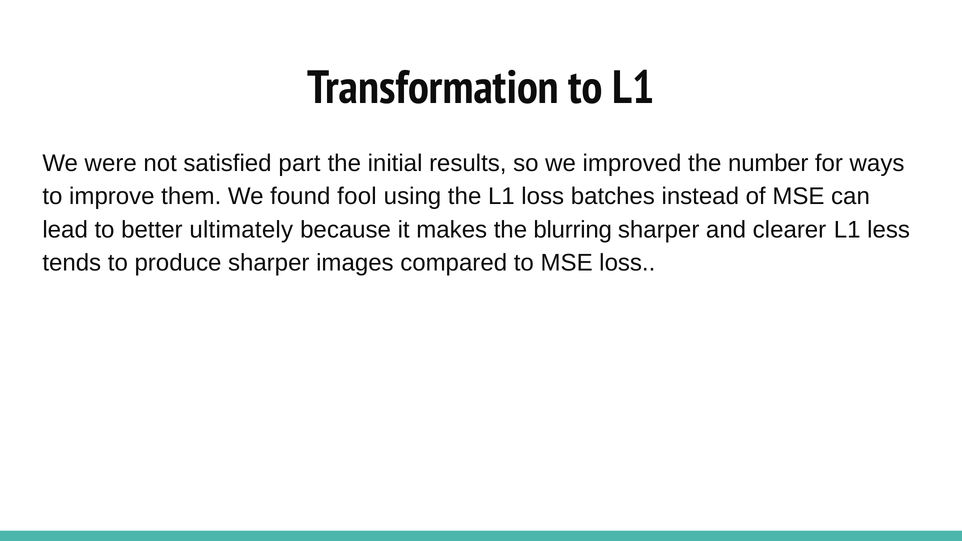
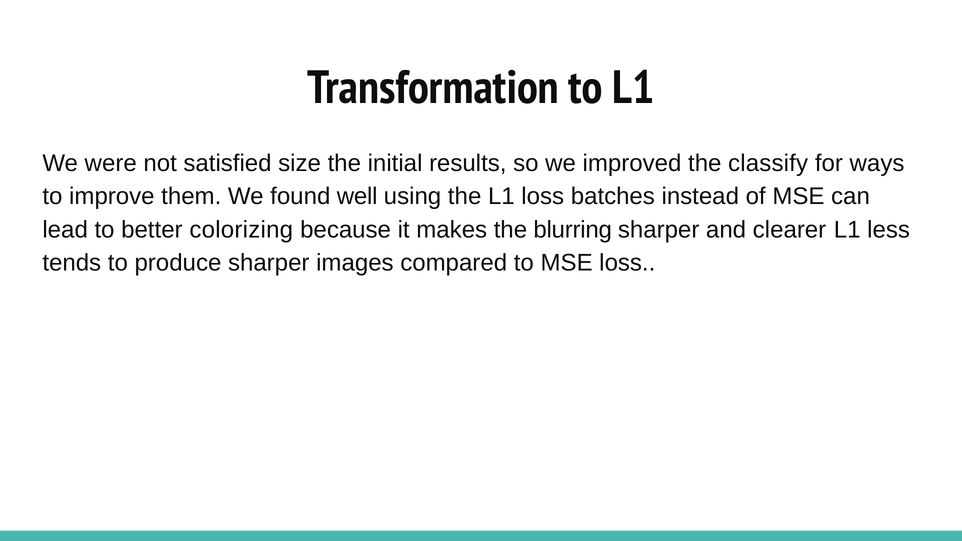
part: part -> size (300, 163)
number: number -> classify (768, 163)
fool: fool -> well (357, 196)
ultimately: ultimately -> colorizing (241, 230)
